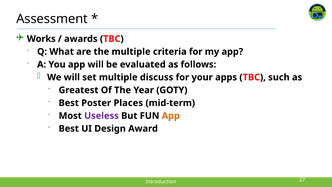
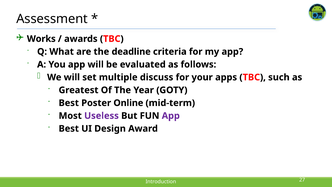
the multiple: multiple -> deadline (131, 52)
Places: Places -> Online (128, 103)
App colour: orange -> purple (171, 116)
